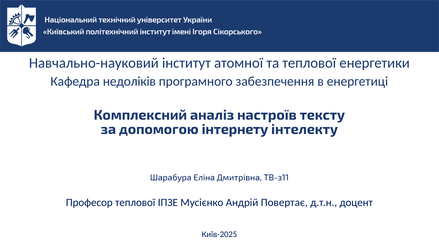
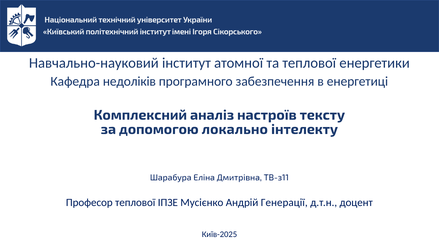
інтернету: інтернету -> локально (235, 129)
Повертає: Повертає -> Генерації (284, 203)
